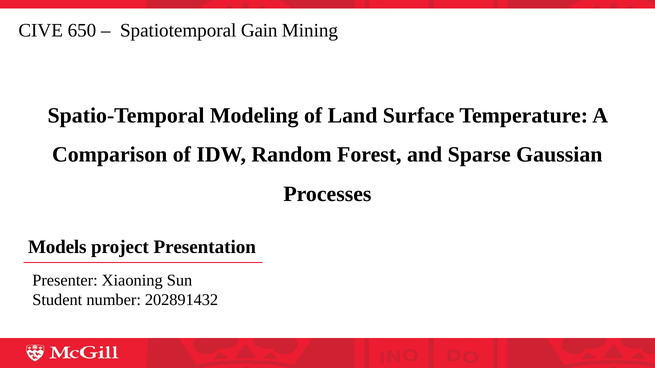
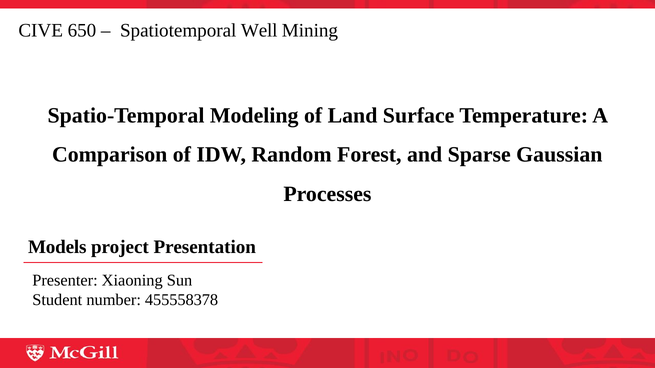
Gain: Gain -> Well (259, 31)
202891432: 202891432 -> 455558378 (182, 300)
